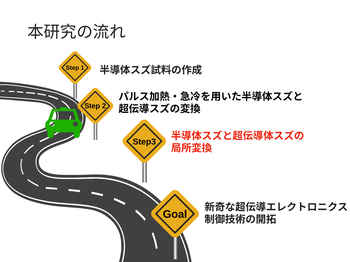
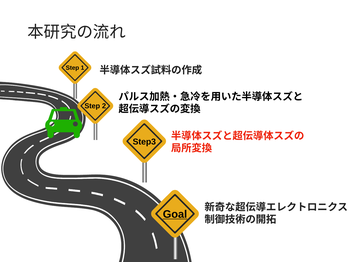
Goal underline: none -> present (175, 215)
